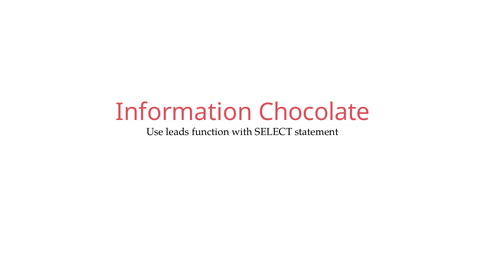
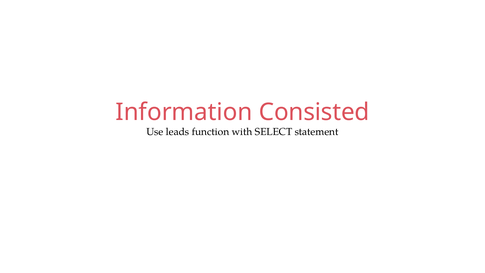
Chocolate: Chocolate -> Consisted (314, 112)
